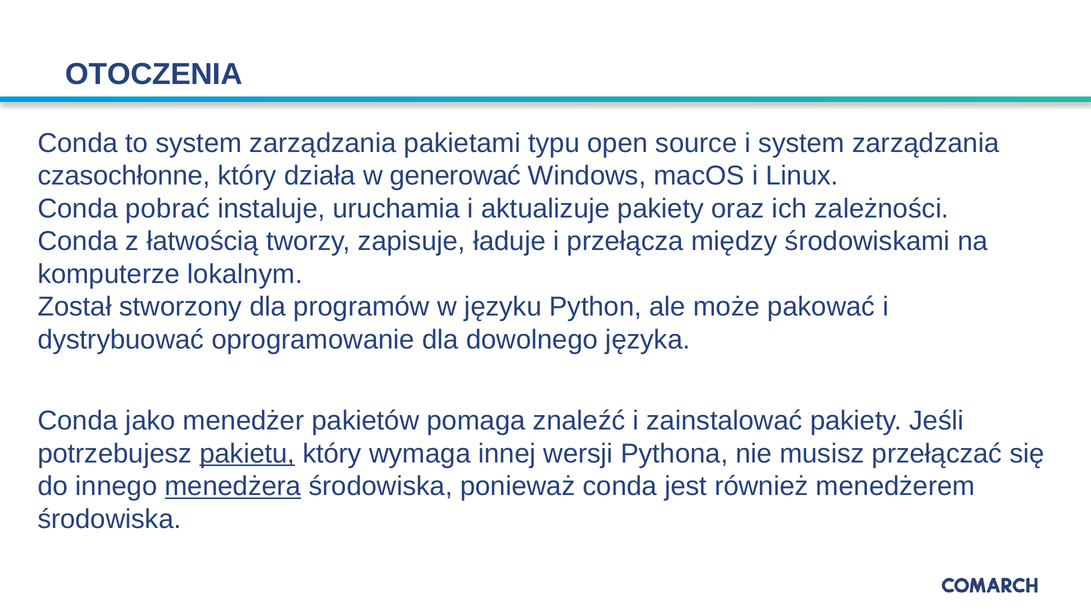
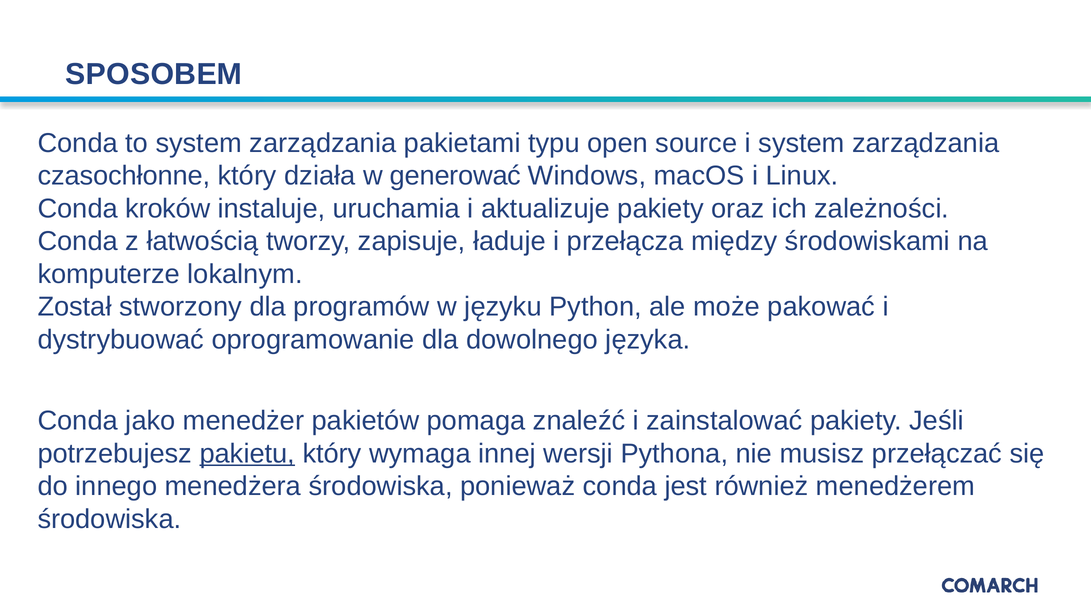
OTOCZENIA: OTOCZENIA -> SPOSOBEM (154, 74)
pobrać: pobrać -> kroków (168, 209)
menedżera underline: present -> none (233, 486)
